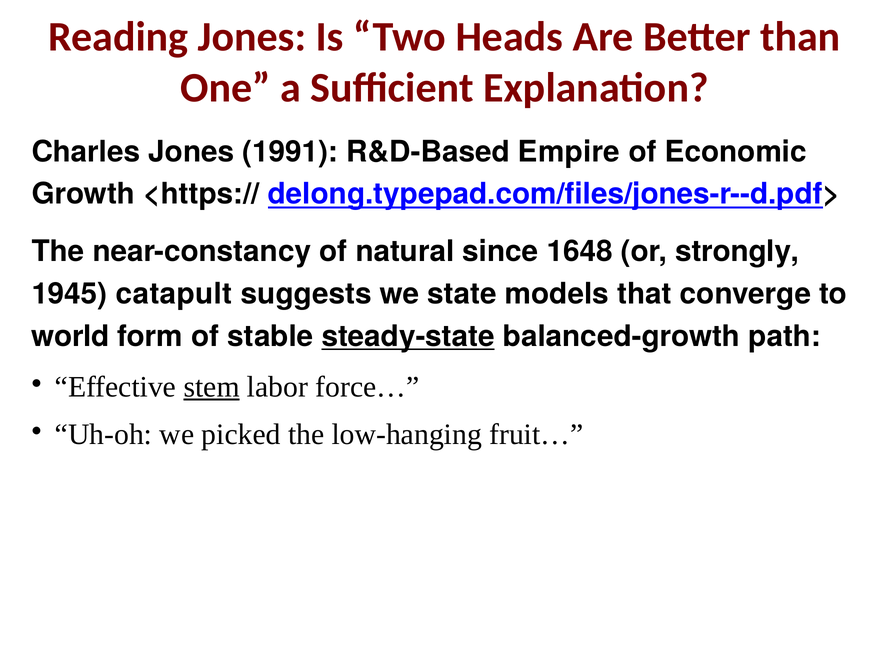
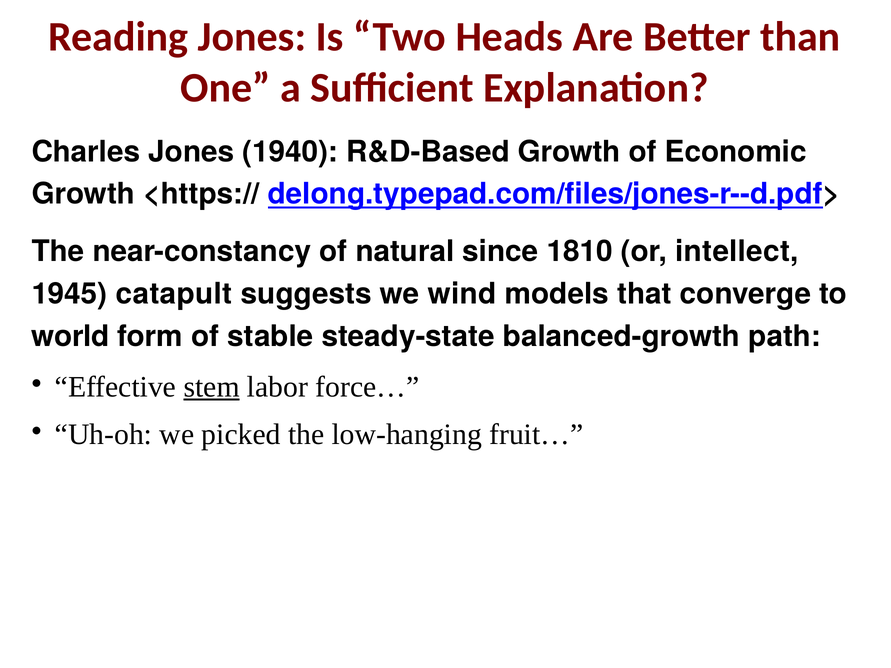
1991: 1991 -> 1940 (290, 152)
R&D-Based Empire: Empire -> Growth (569, 152)
1648: 1648 -> 1810 (580, 252)
strongly: strongly -> intellect (737, 252)
state: state -> wind (462, 294)
steady-state underline: present -> none (408, 337)
